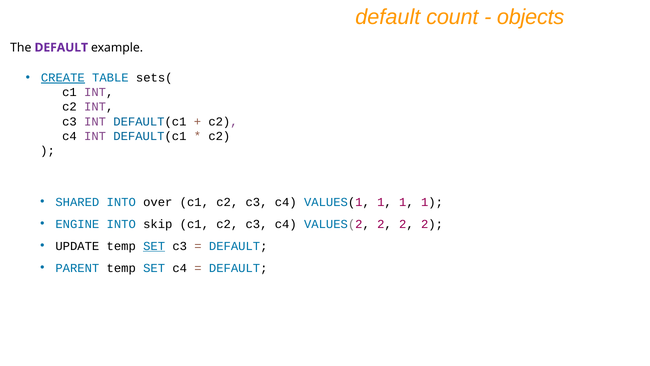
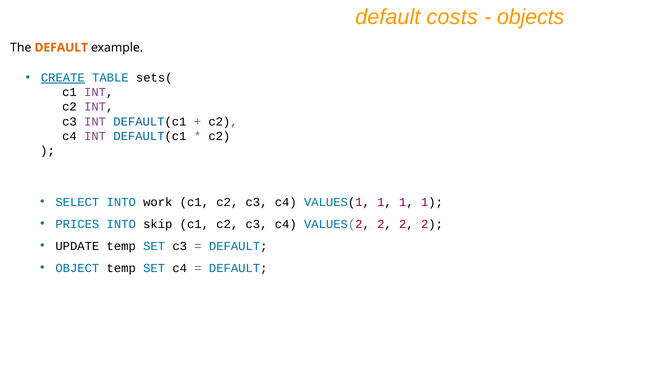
count: count -> costs (452, 17)
DEFAULT colour: purple -> orange (61, 47)
SHARED: SHARED -> SELECT (77, 202)
over: over -> work (158, 202)
ENGINE: ENGINE -> PRICES (77, 224)
SET underline: present -> none (154, 246)
PARENT: PARENT -> OBJECT (77, 268)
